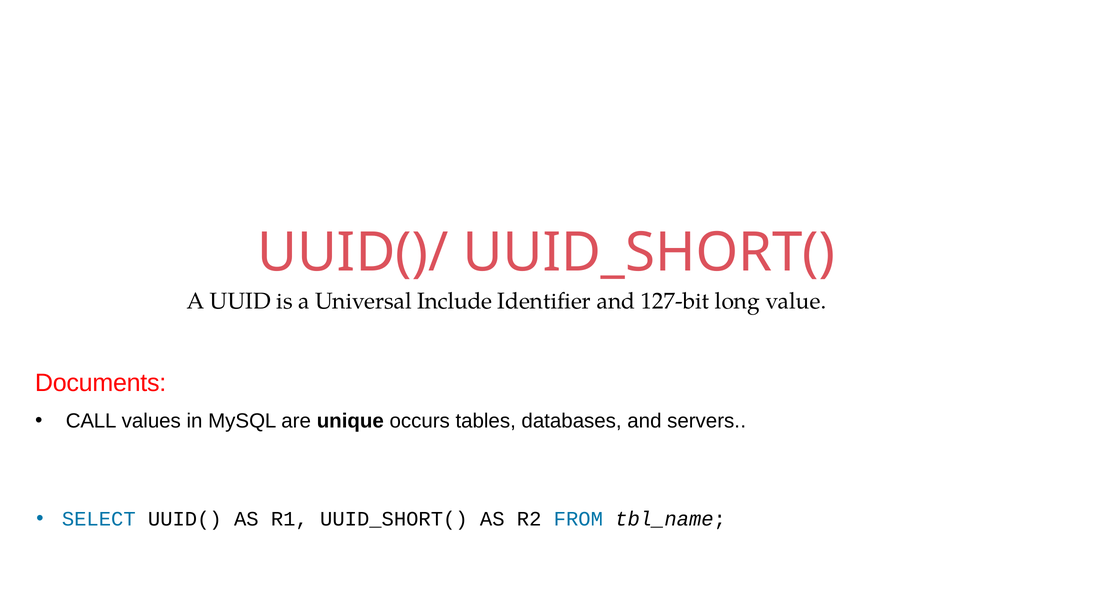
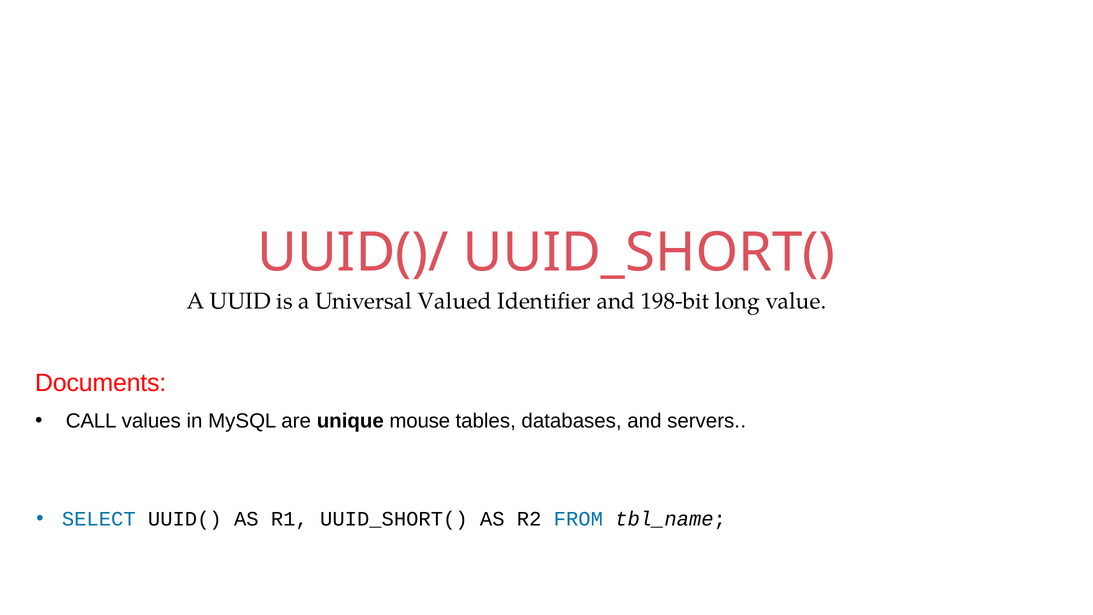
Include: Include -> Valued (455, 301)
127-bit: 127-bit -> 198-bit (675, 301)
occurs: occurs -> mouse (420, 421)
